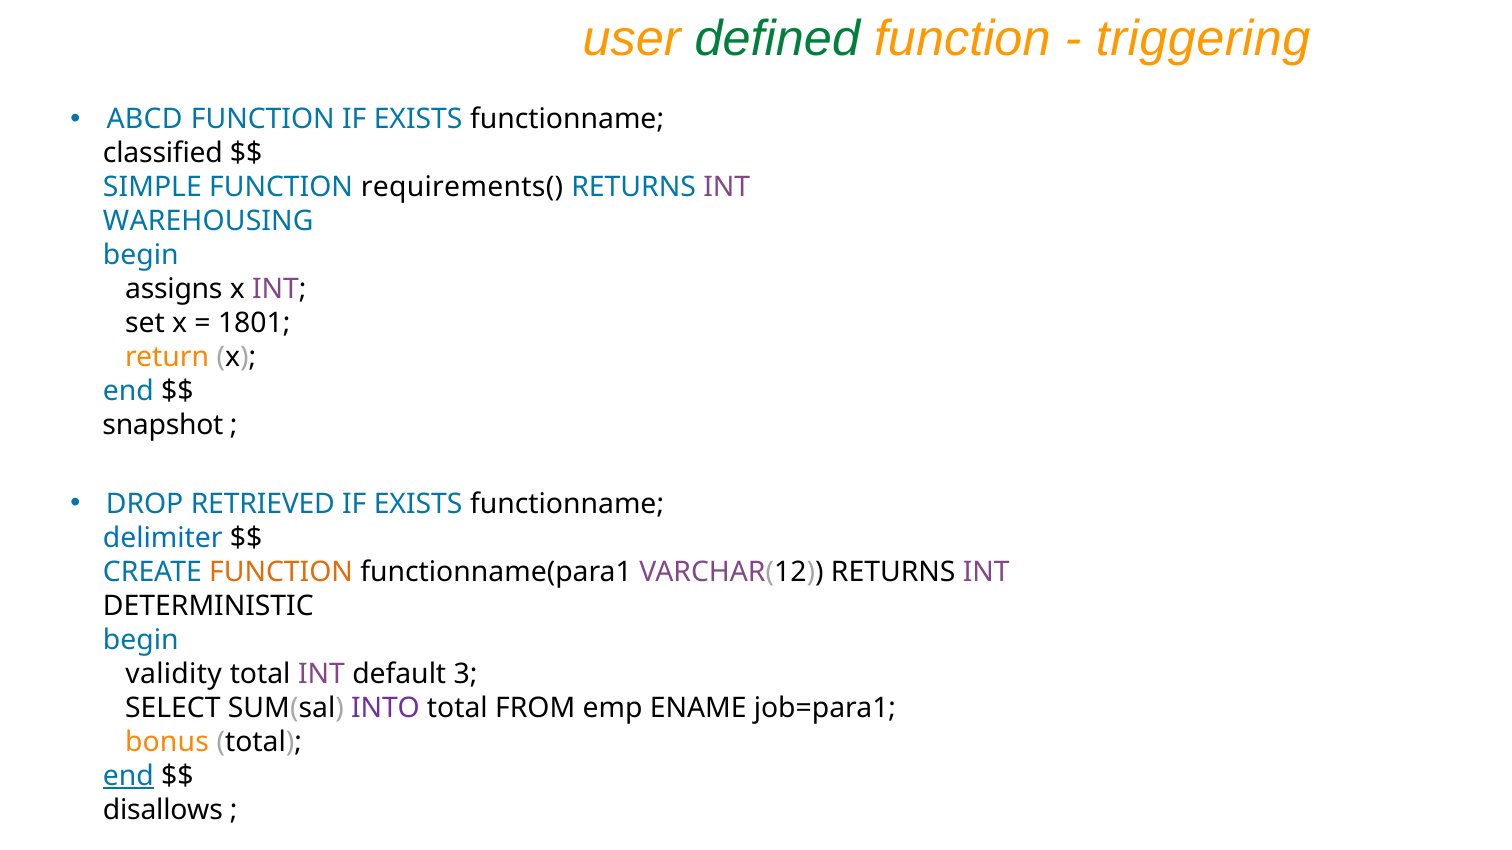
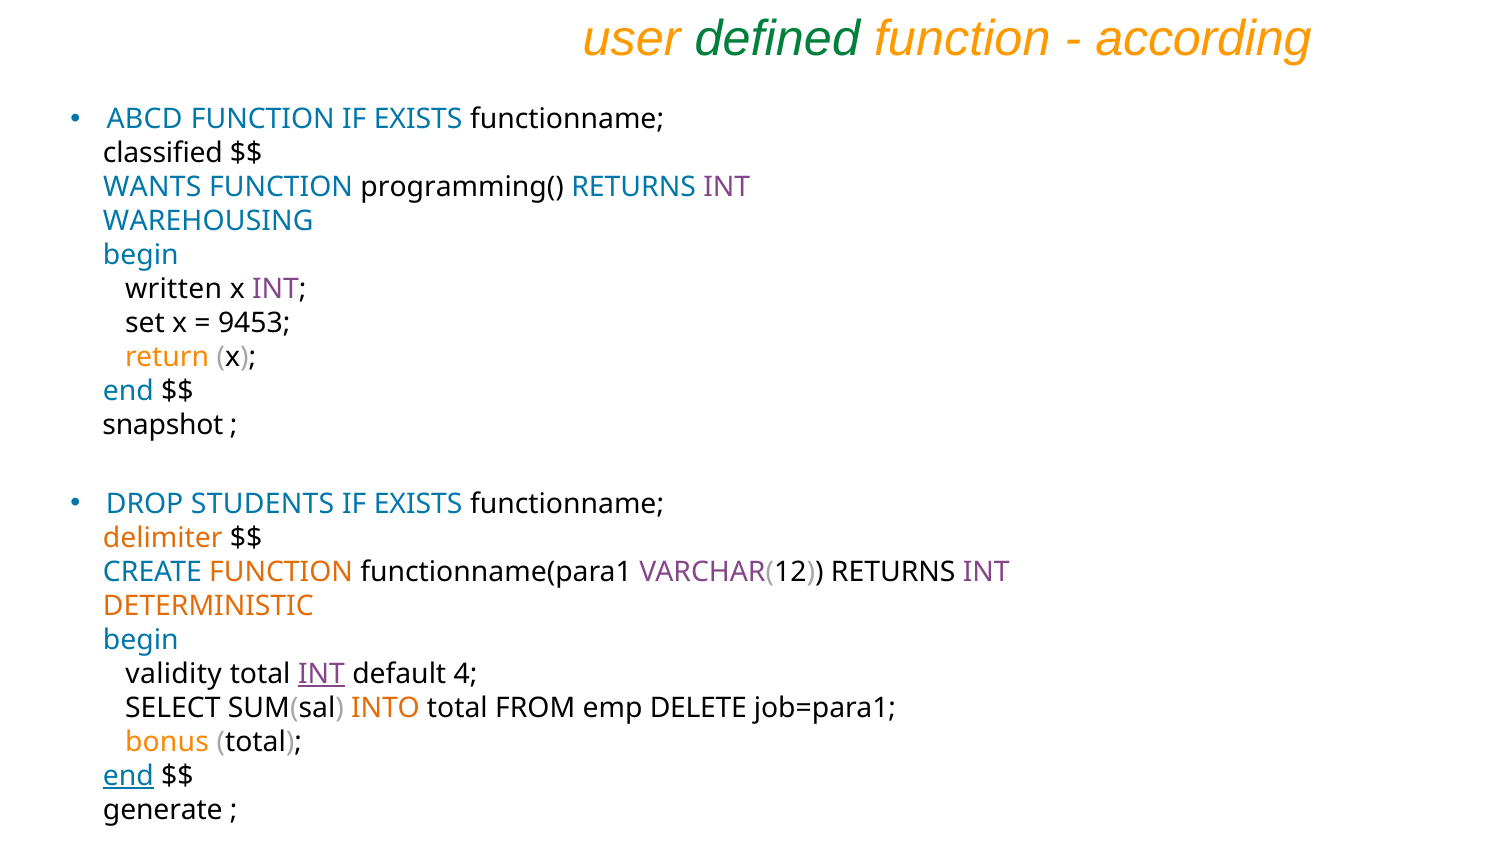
triggering: triggering -> according (1204, 39)
SIMPLE: SIMPLE -> WANTS (152, 188)
requirements(: requirements( -> programming( (462, 188)
assigns: assigns -> written (174, 290)
1801: 1801 -> 9453 (254, 324)
RETRIEVED: RETRIEVED -> STUDENTS (263, 504)
delimiter colour: blue -> orange (163, 538)
DETERMINISTIC colour: black -> orange (208, 606)
INT underline: none -> present (321, 674)
3: 3 -> 4 (466, 674)
INTO colour: purple -> orange (385, 708)
ENAME: ENAME -> DELETE (698, 708)
disallows: disallows -> generate (163, 810)
